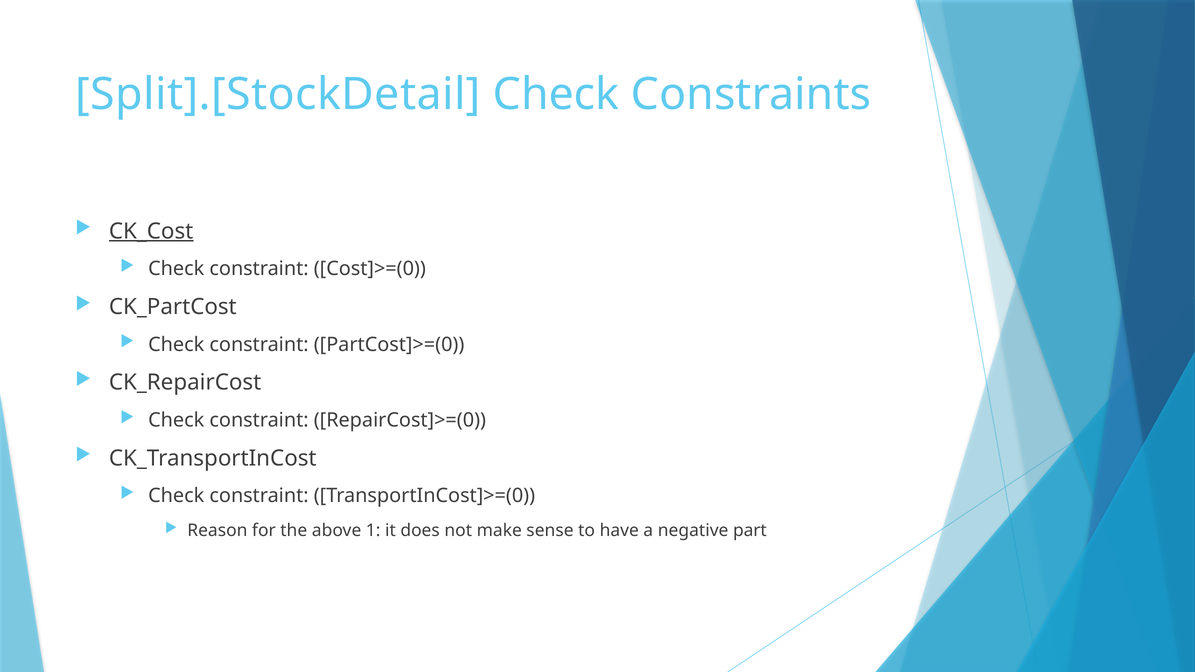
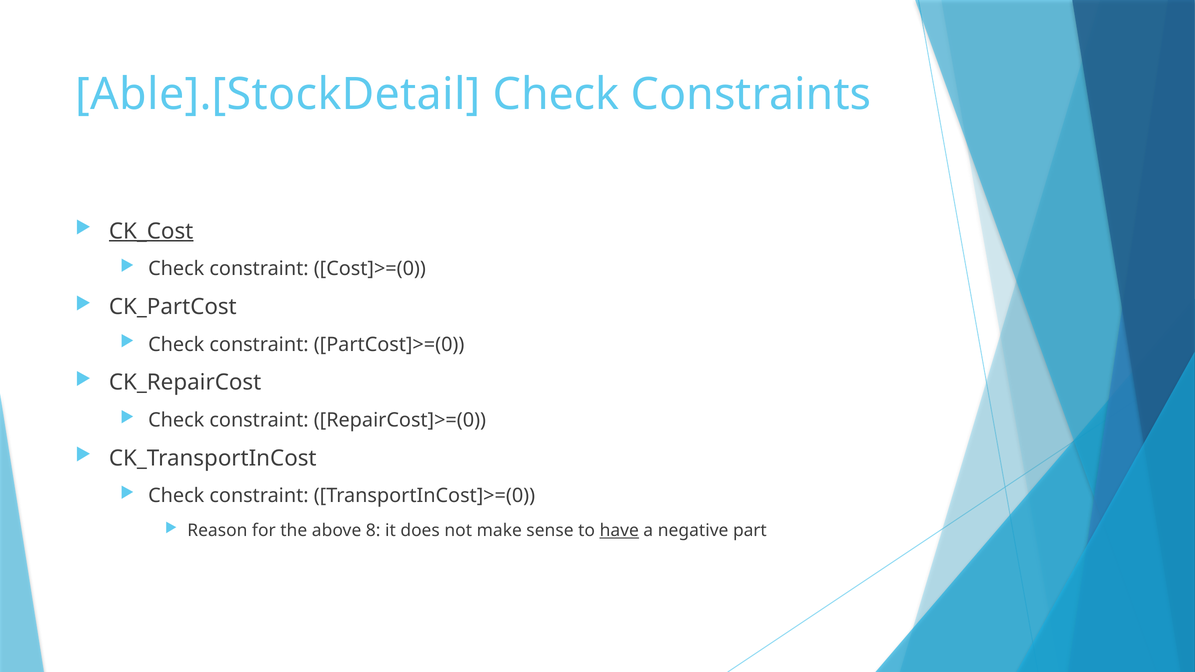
Split].[StockDetail: Split].[StockDetail -> Able].[StockDetail (278, 94)
1: 1 -> 8 (373, 531)
have underline: none -> present (619, 531)
